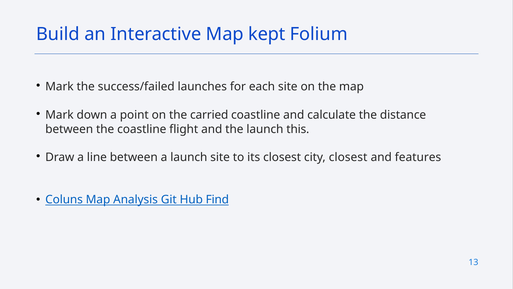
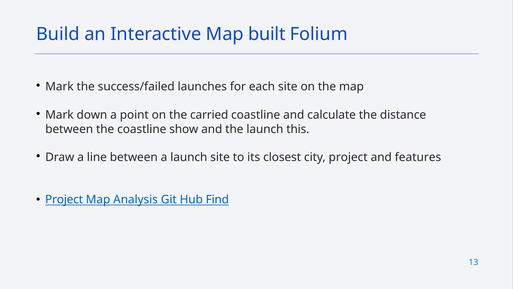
kept: kept -> built (267, 34)
flight: flight -> show (184, 129)
city closest: closest -> project (348, 157)
Coluns: Coluns -> Project (64, 199)
